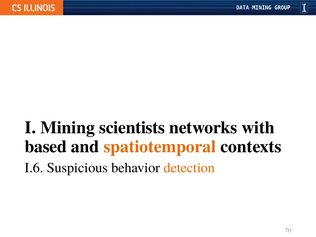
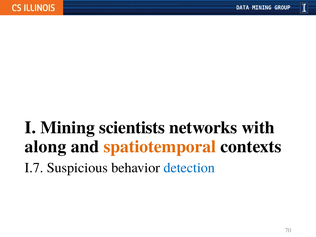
based: based -> along (46, 146)
I.6: I.6 -> I.7 (34, 168)
detection colour: orange -> blue (189, 168)
